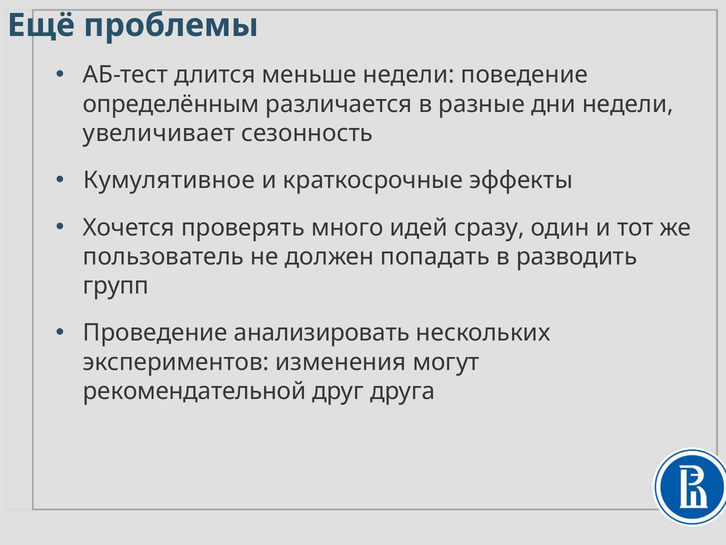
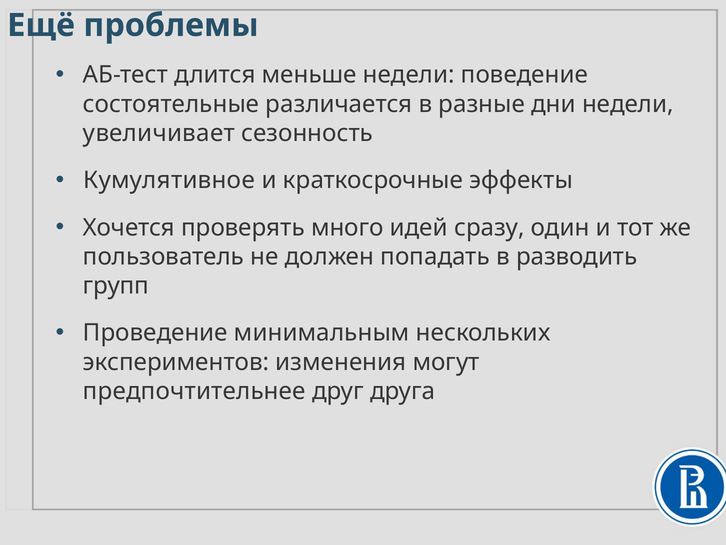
определённым: определённым -> состоятельные (171, 104)
анализировать: анализировать -> минимальным (322, 333)
рекомендательной: рекомендательной -> предпочтительнее (194, 391)
